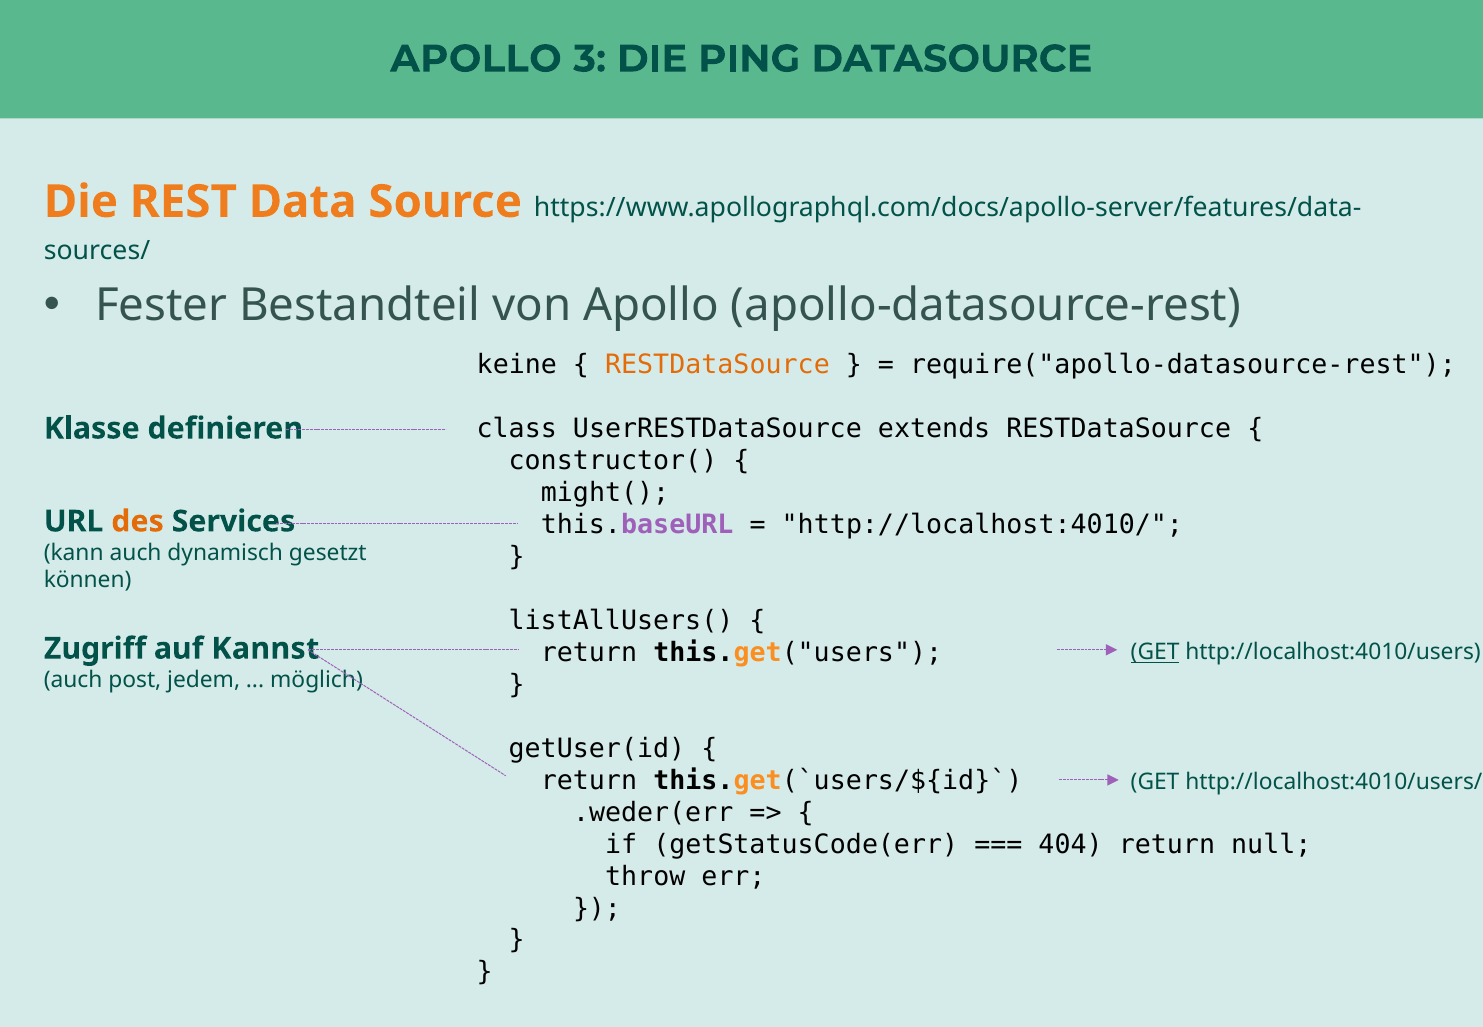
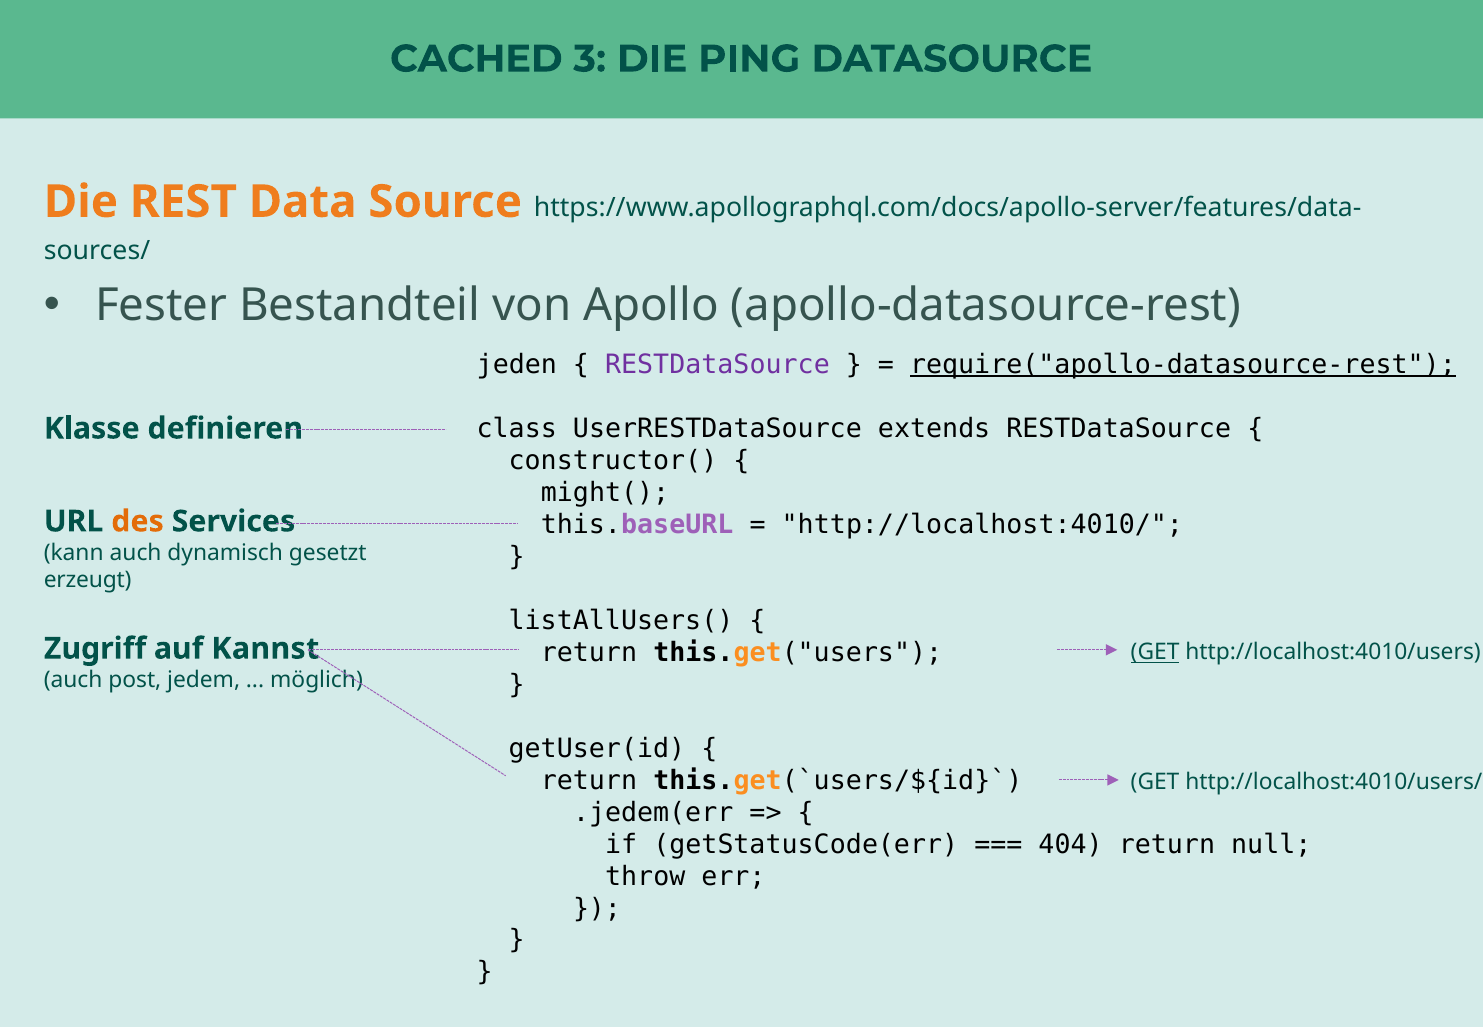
APOLLO: APOLLO -> CACHED (476, 59)
keine: keine -> jeden (517, 365)
RESTDataSource colour: orange -> purple (717, 365)
require("apollo-datasource-rest underline: none -> present (1183, 365)
können: können -> erzeugt (88, 580)
.weder(err: .weder(err -> .jedem(err (653, 812)
